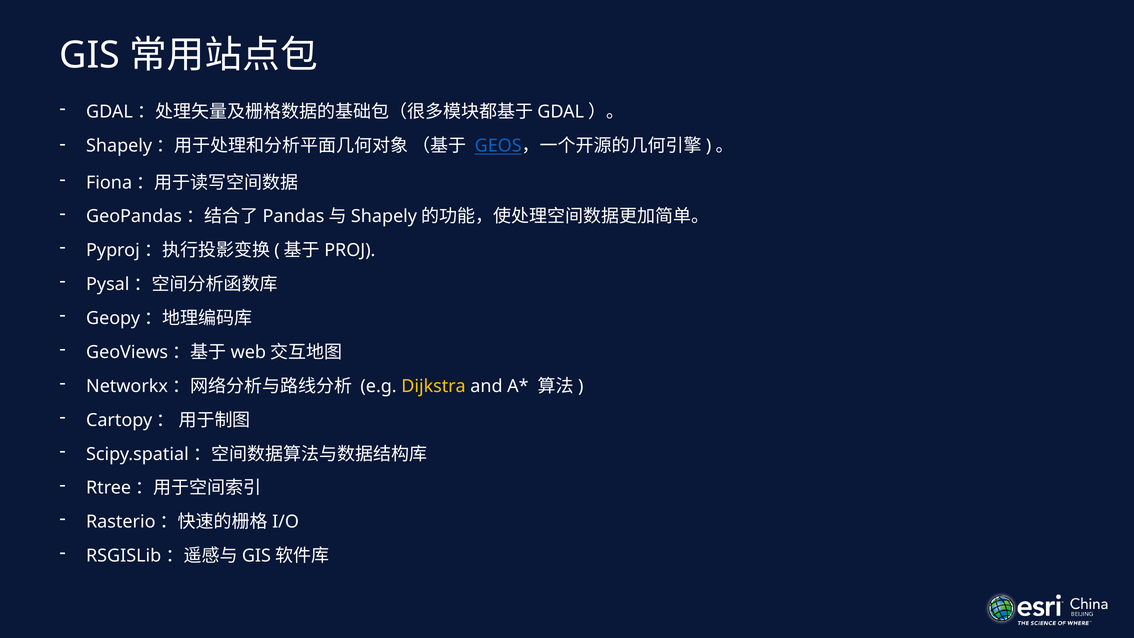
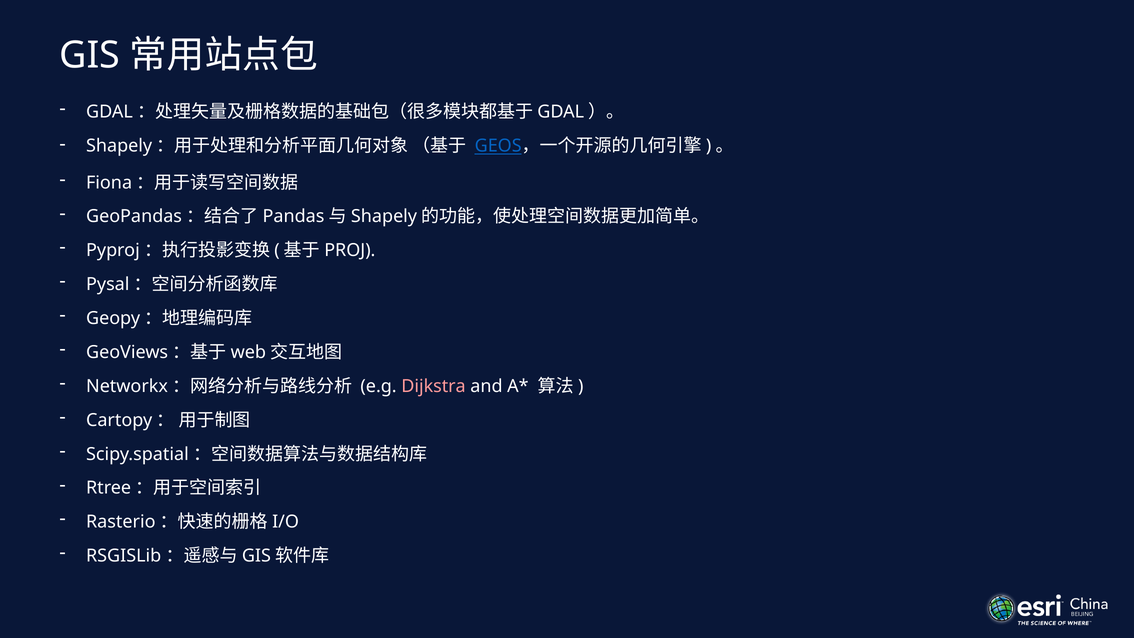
Dijkstra colour: yellow -> pink (434, 386)
